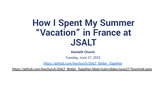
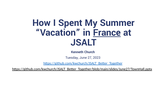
France underline: none -> present (107, 32)
